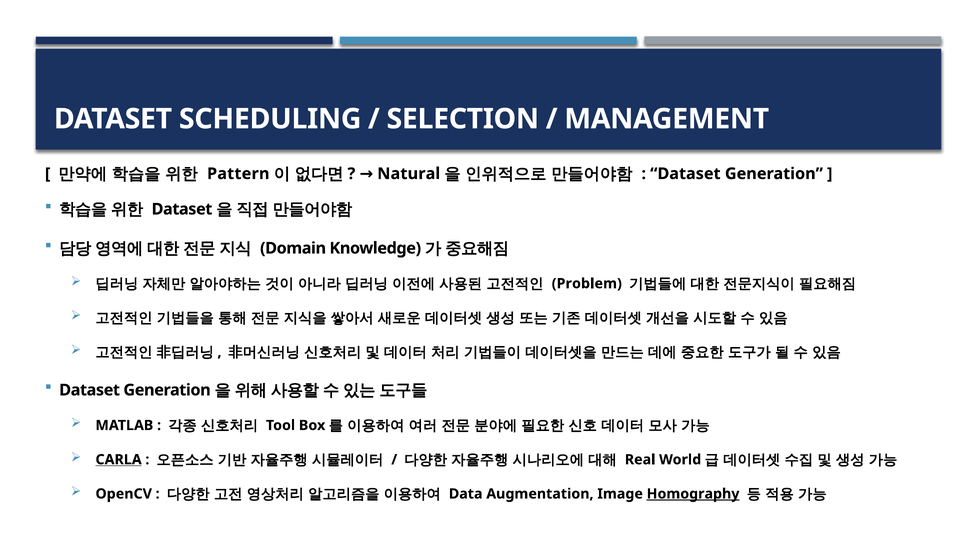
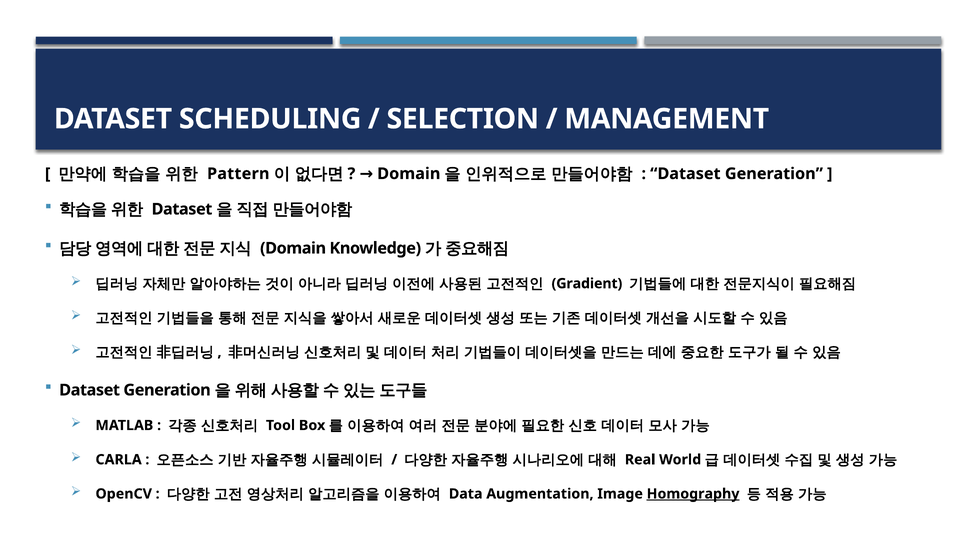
Natural: Natural -> Domain (409, 174)
Problem: Problem -> Gradient (587, 283)
CARLA underline: present -> none (119, 459)
